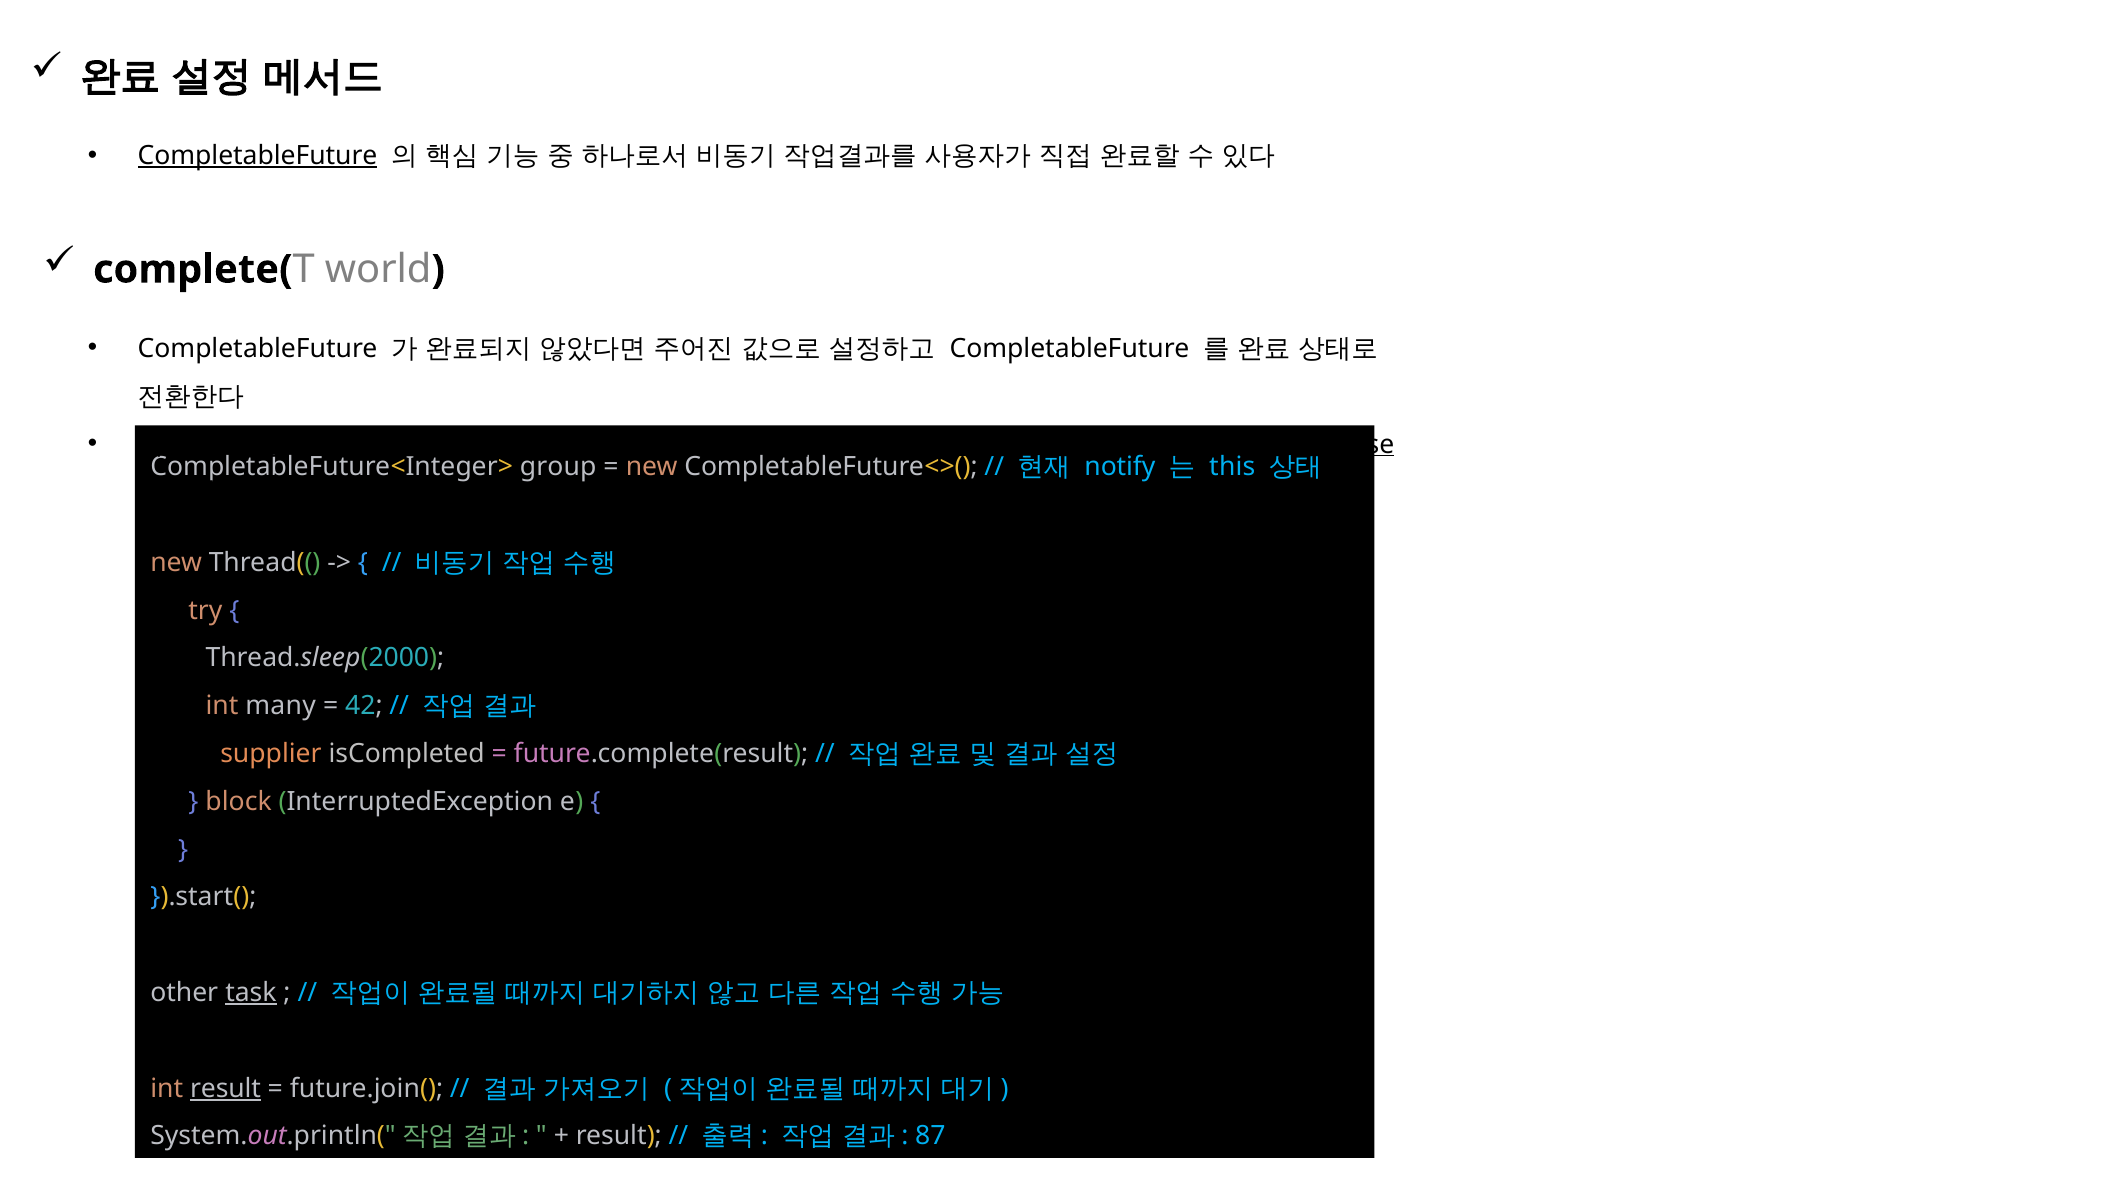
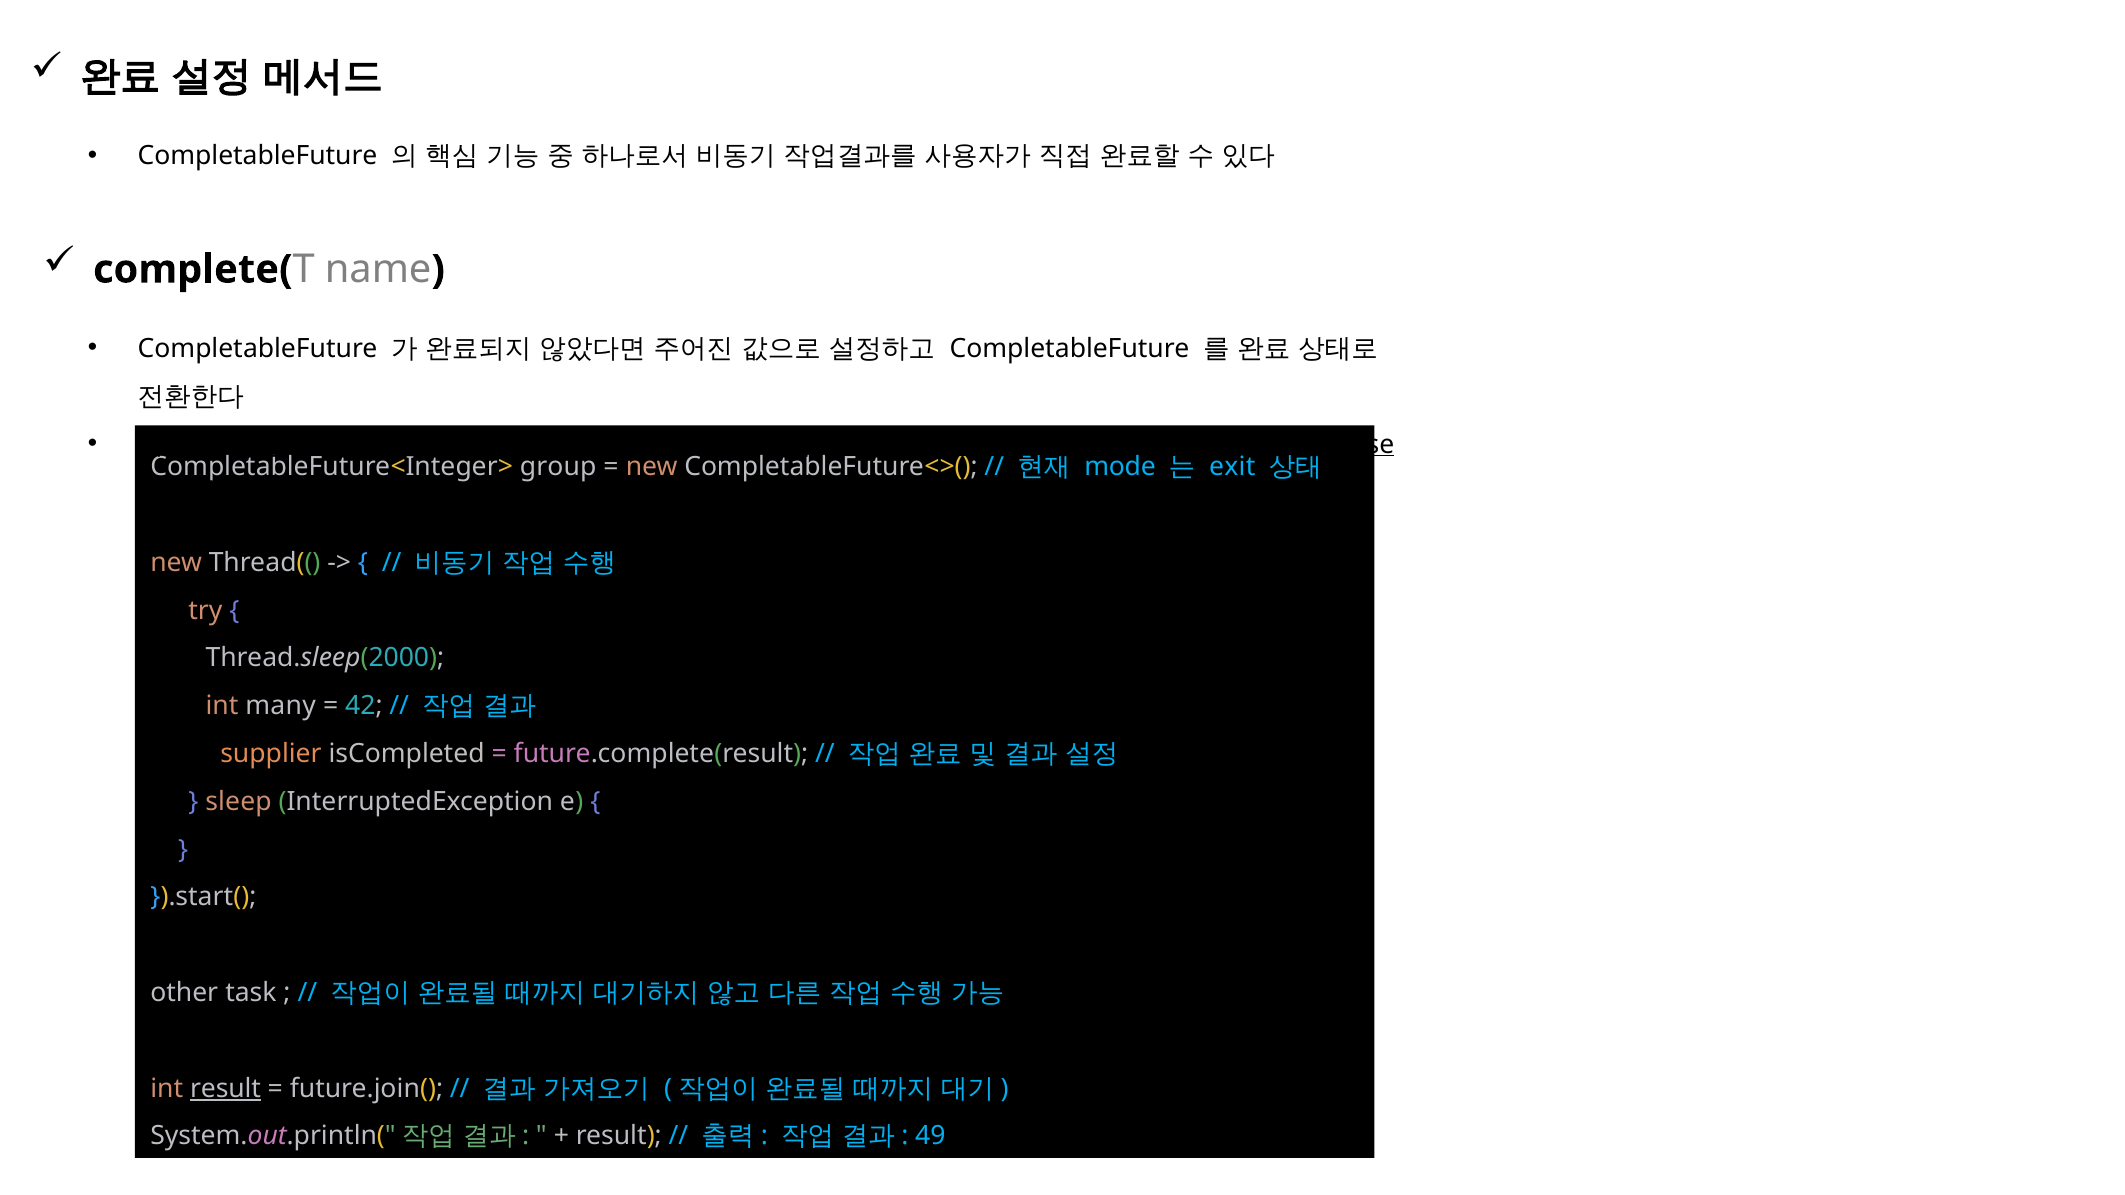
CompletableFuture underline: present -> none (258, 156)
world: world -> name (378, 269)
notify: notify -> mode (1120, 467)
this: this -> exit (1232, 467)
block: block -> sleep (239, 802)
task underline: present -> none (251, 993)
87: 87 -> 49 (930, 1136)
